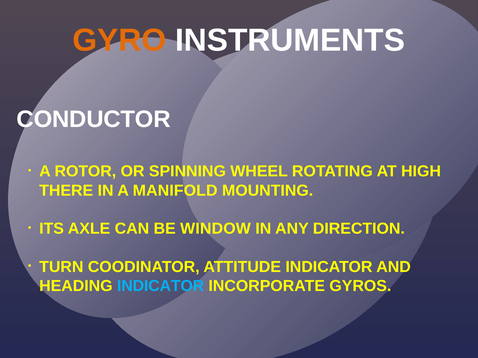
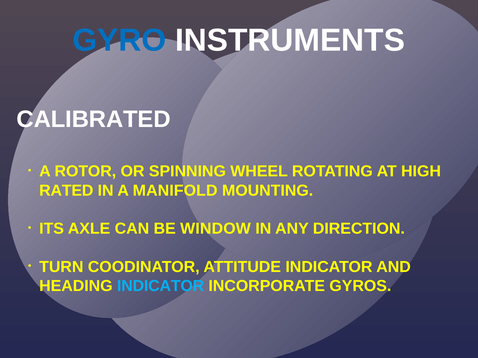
GYRO colour: orange -> blue (119, 40)
CONDUCTOR: CONDUCTOR -> CALIBRATED (94, 120)
THERE: THERE -> RATED (66, 191)
